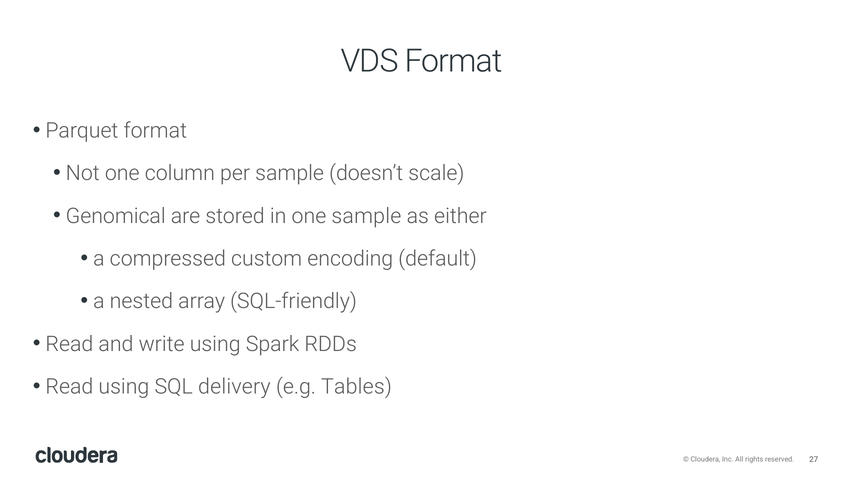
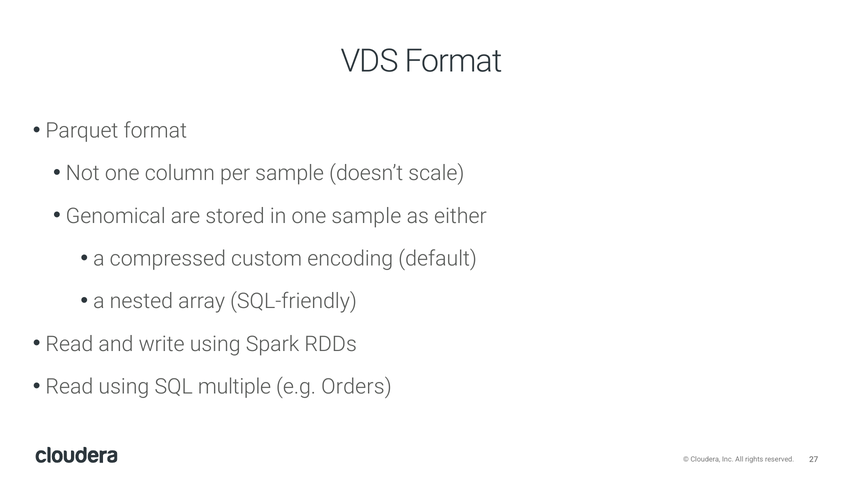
delivery: delivery -> multiple (235, 387)
Tables: Tables -> Orders (356, 387)
